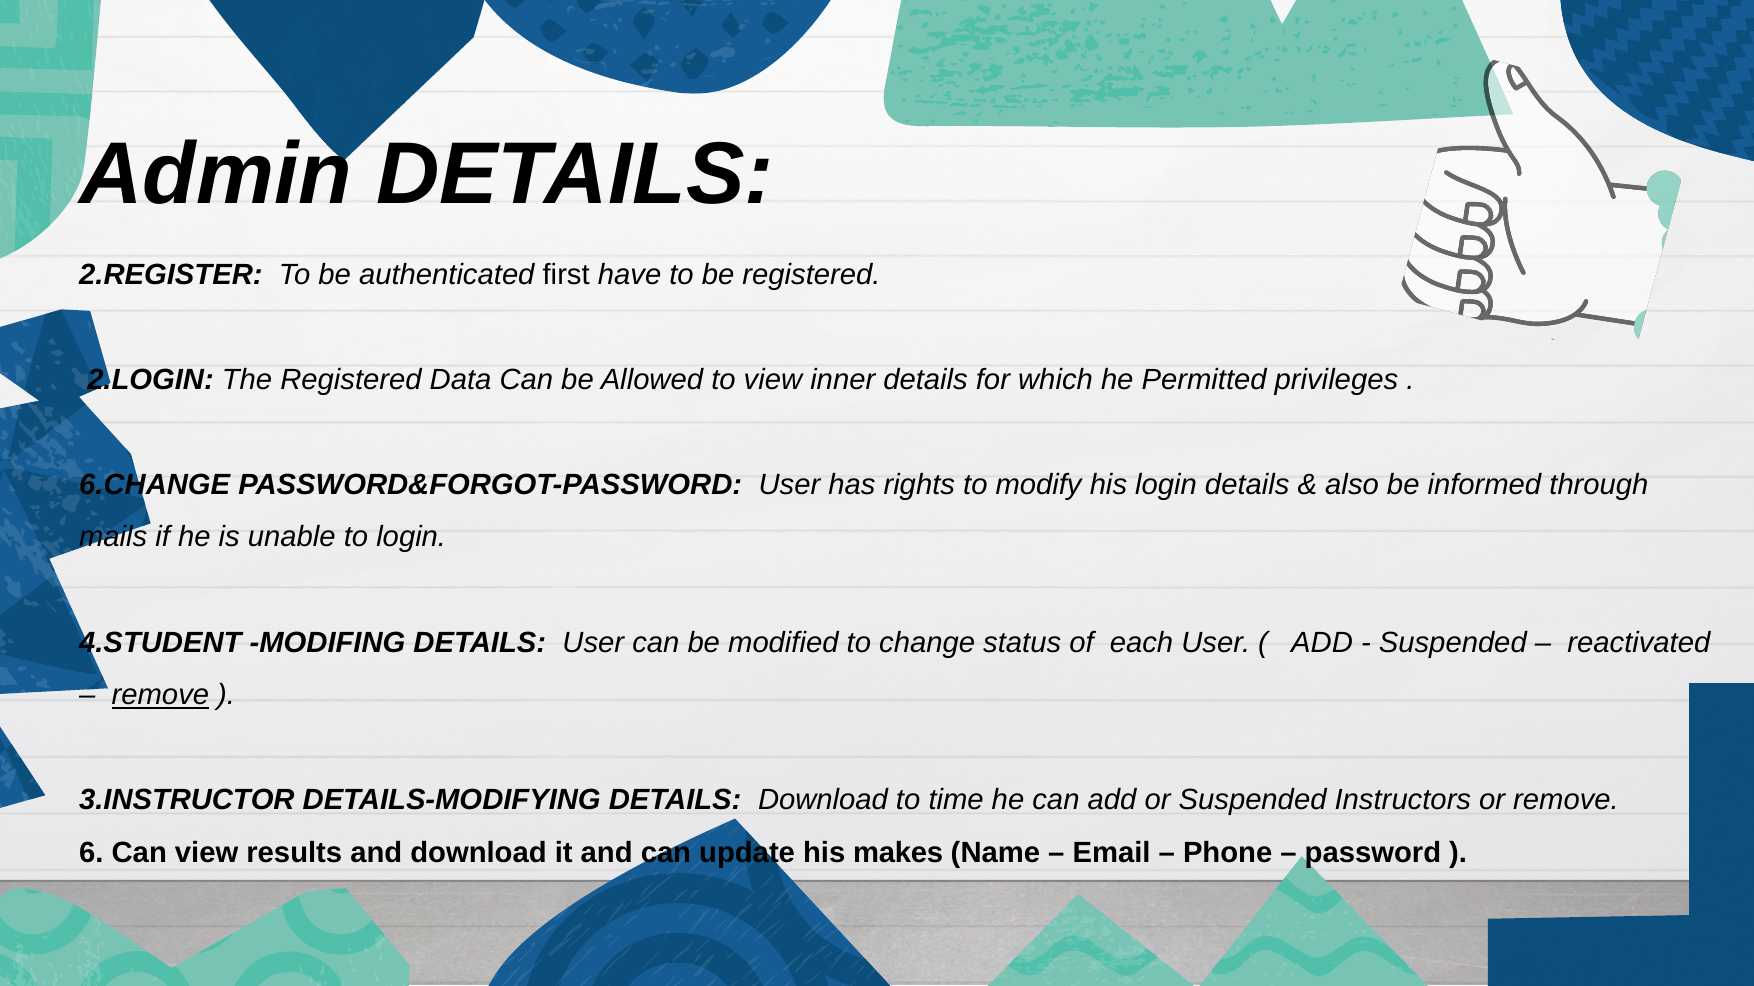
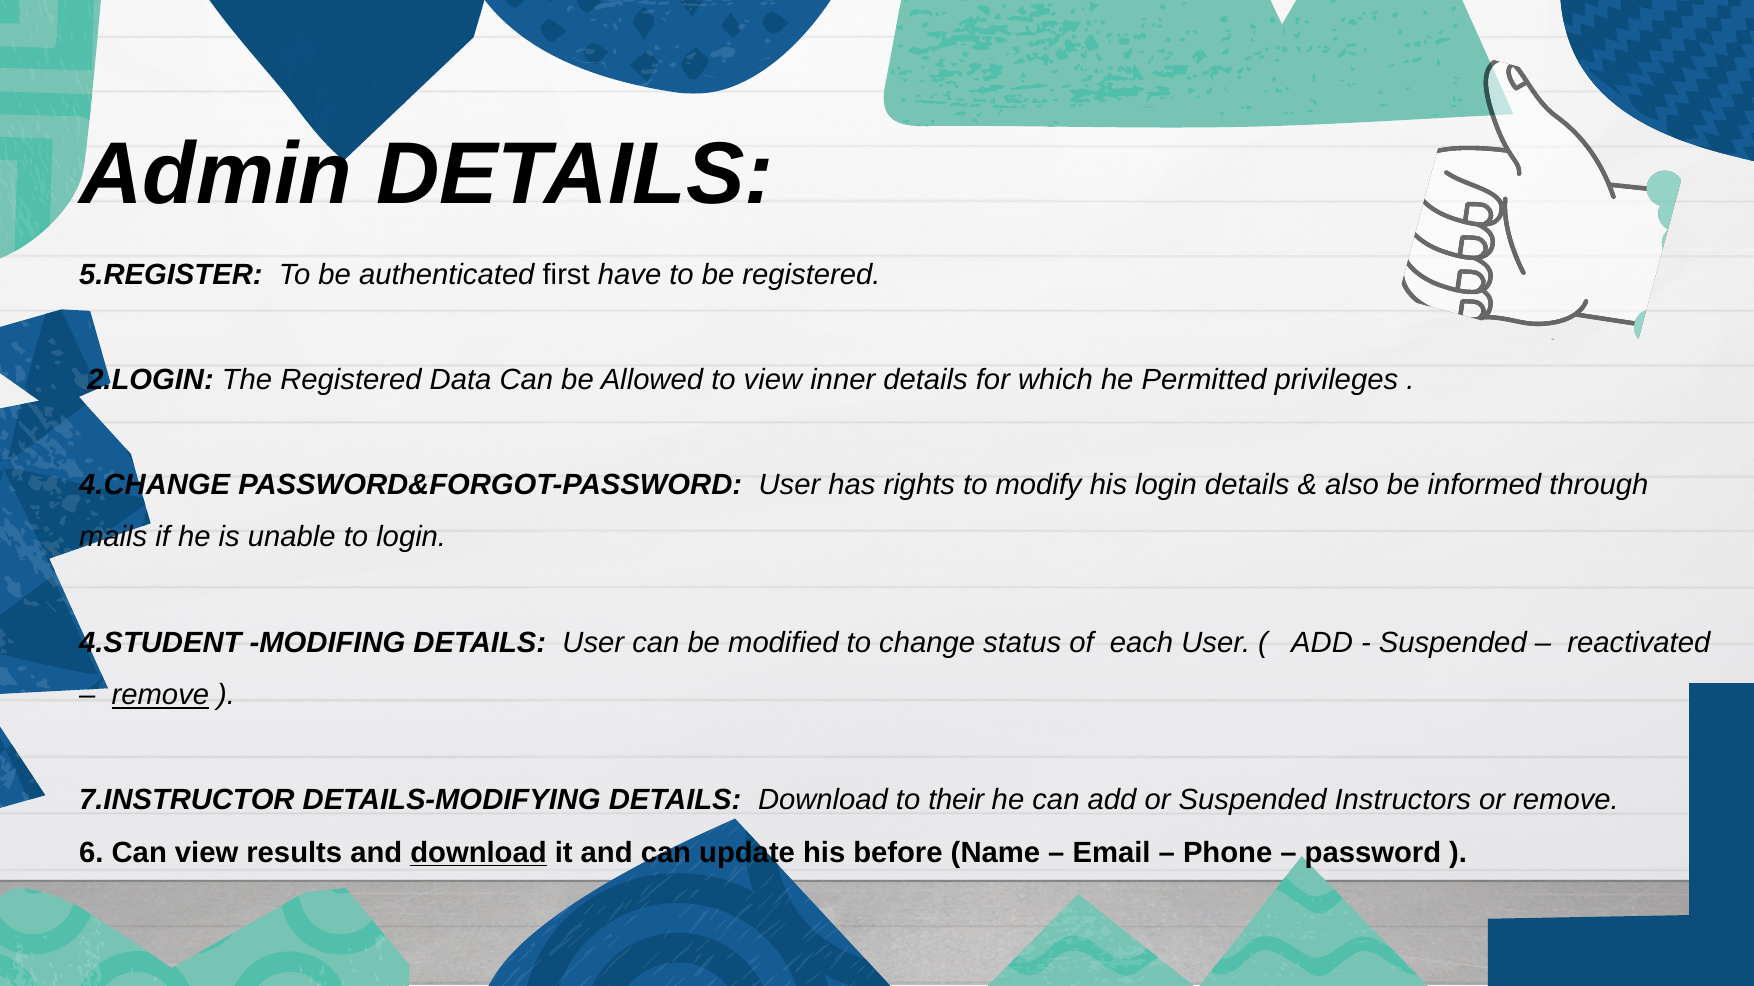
2.REGISTER: 2.REGISTER -> 5.REGISTER (171, 275)
6.CHANGE: 6.CHANGE -> 4.CHANGE (155, 485)
3.INSTRUCTOR: 3.INSTRUCTOR -> 7.INSTRUCTOR (187, 801)
time: time -> their (956, 801)
download underline: none -> present (478, 853)
makes: makes -> before (898, 853)
